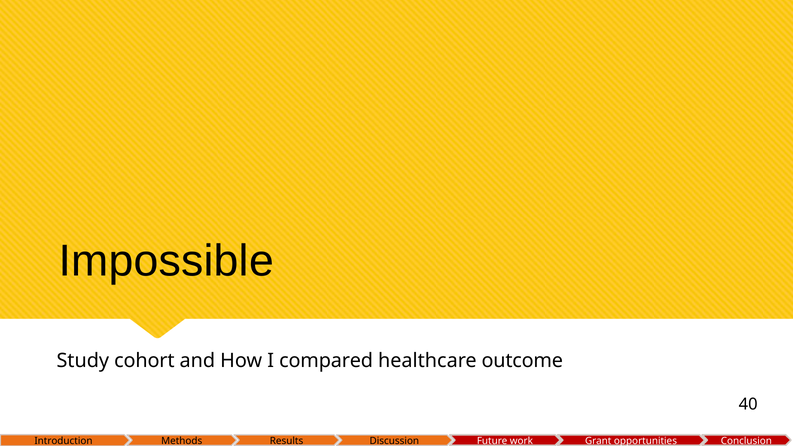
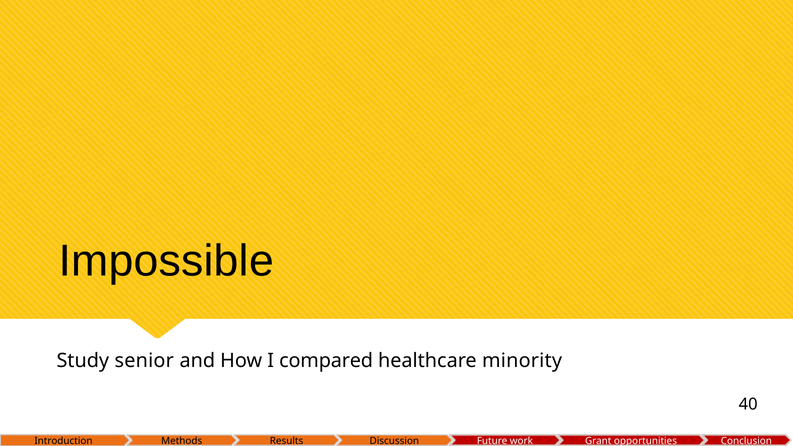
cohort: cohort -> senior (144, 361)
outcome: outcome -> minority (522, 361)
